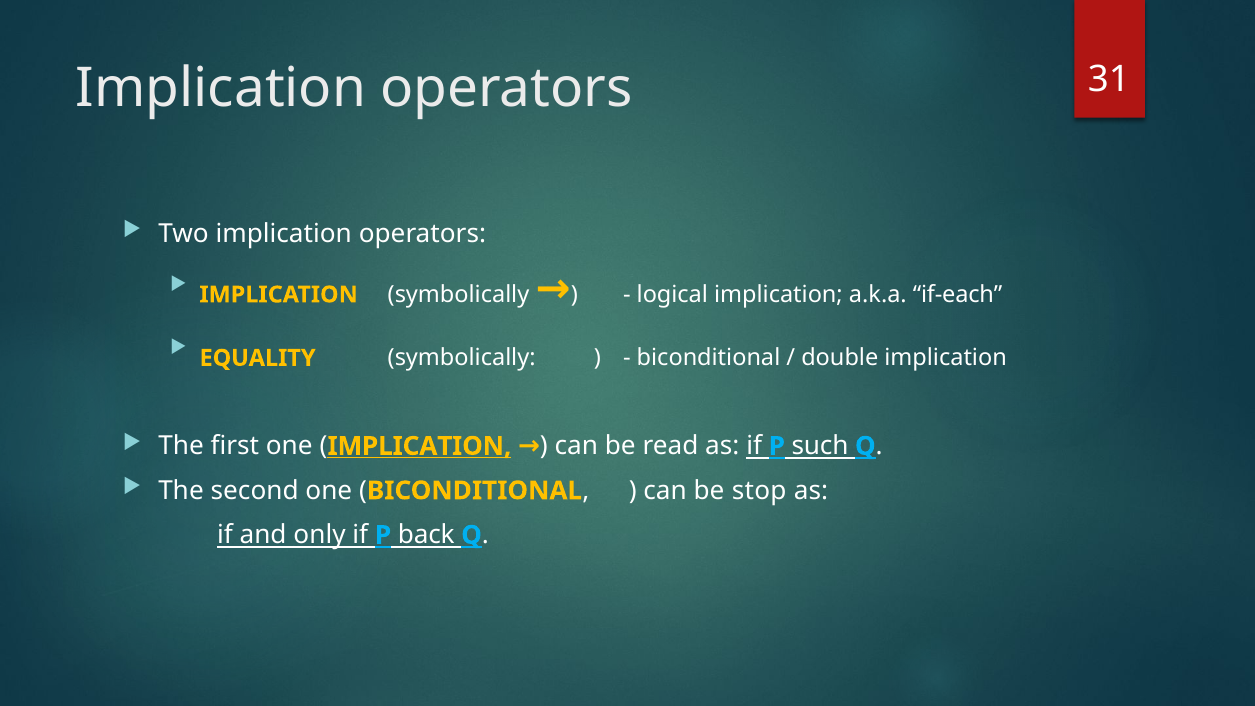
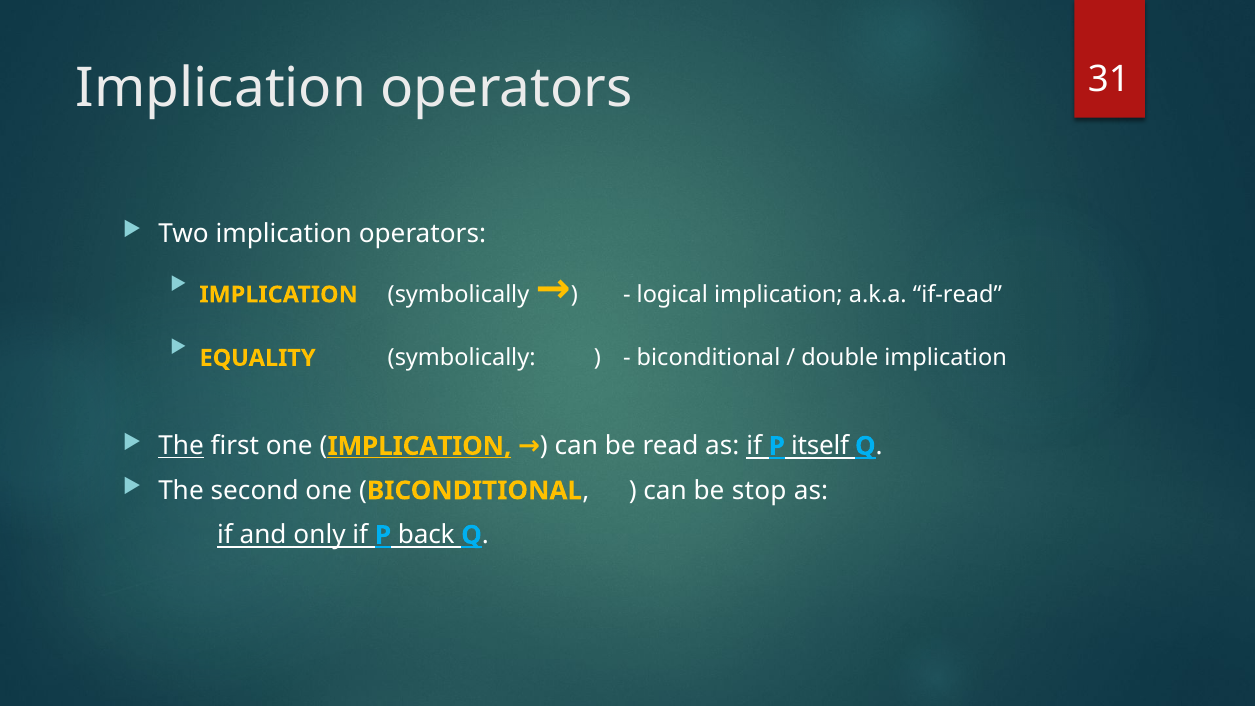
if-each: if-each -> if-read (957, 295)
The underline: none -> present (181, 446)
such: such -> itself (820, 446)
